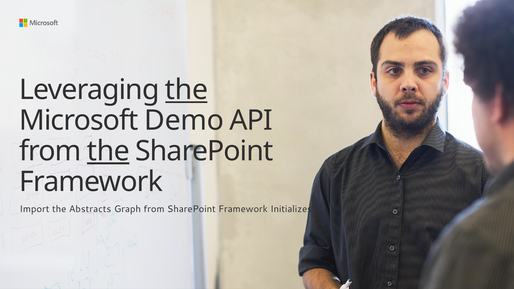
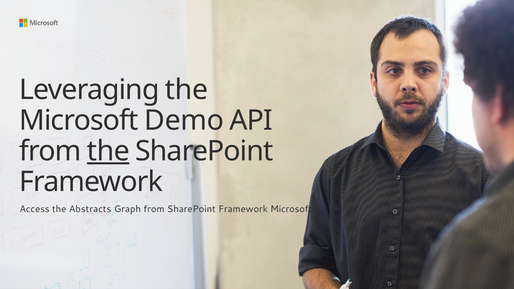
the underline: present -> none (186, 90)
Import: Import -> Access (35, 209)
Framework Initializes: Initializes -> Microsoft (291, 209)
